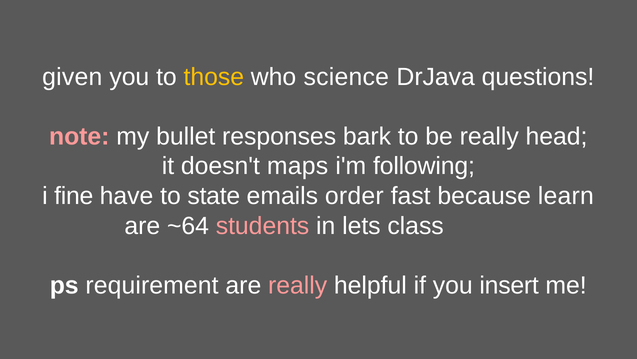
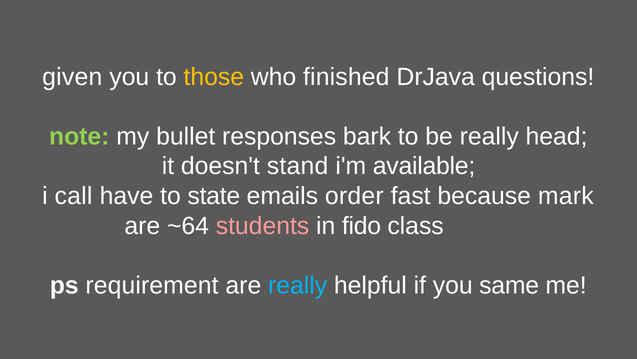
science: science -> finished (346, 77)
note colour: pink -> light green (79, 136)
maps: maps -> stand (298, 166)
following: following -> available (424, 166)
fine: fine -> call (74, 196)
learn: learn -> mark (566, 196)
lets: lets -> fido (362, 225)
really colour: pink -> light blue (298, 285)
insert: insert -> same (509, 285)
